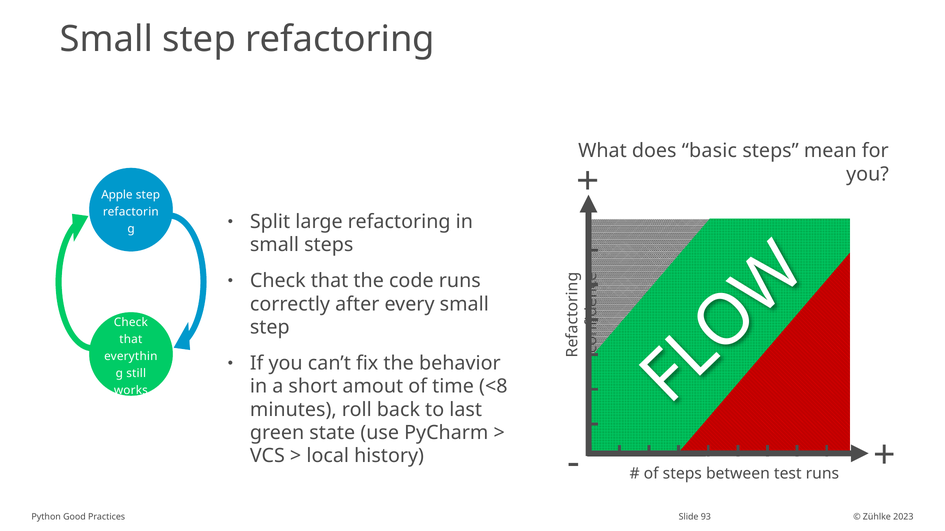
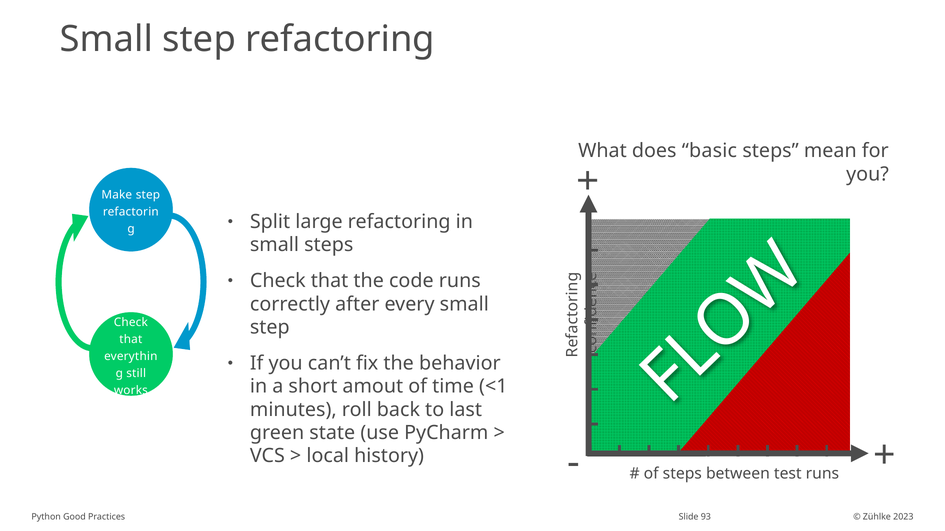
Apple: Apple -> Make (117, 195)
<8: <8 -> <1 (493, 387)
